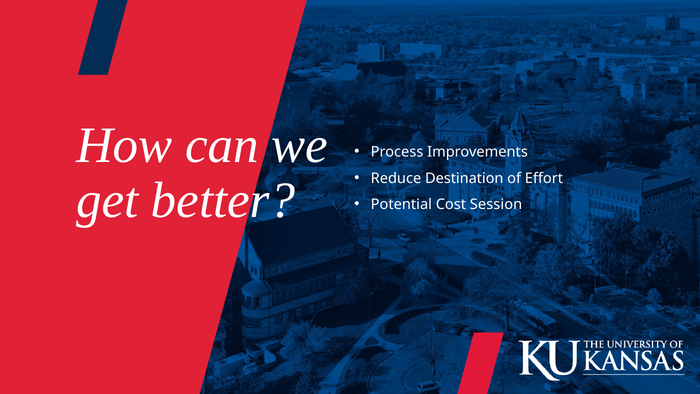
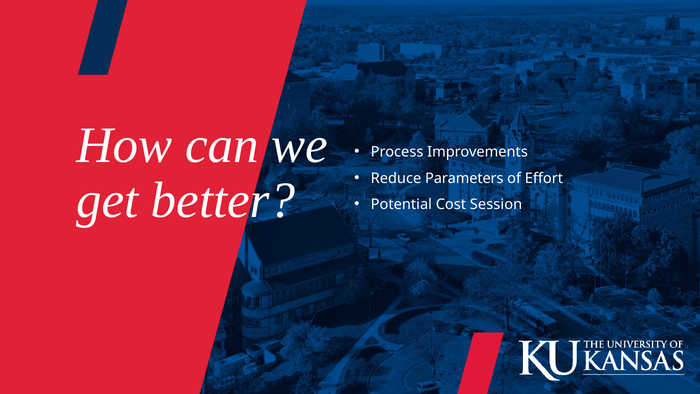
Destination: Destination -> Parameters (464, 178)
